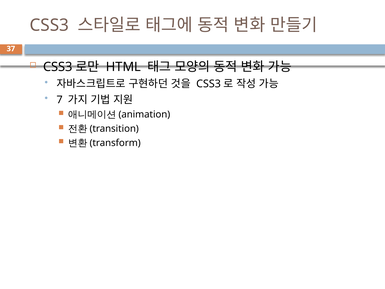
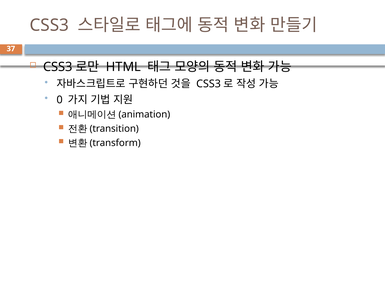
7: 7 -> 0 (60, 100)
